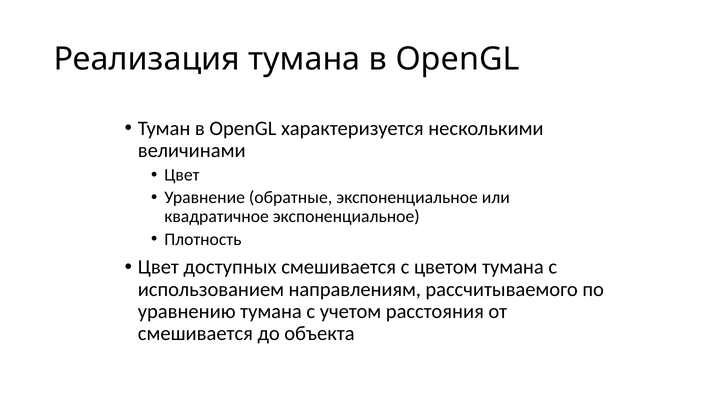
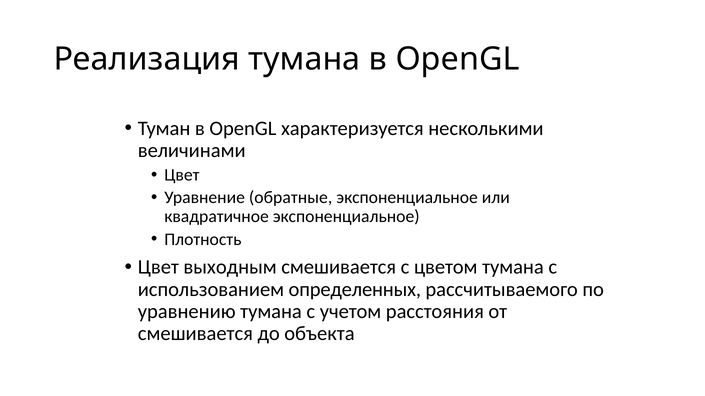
доступных: доступных -> выходным (230, 268)
направлениям: направлениям -> определенных (355, 290)
